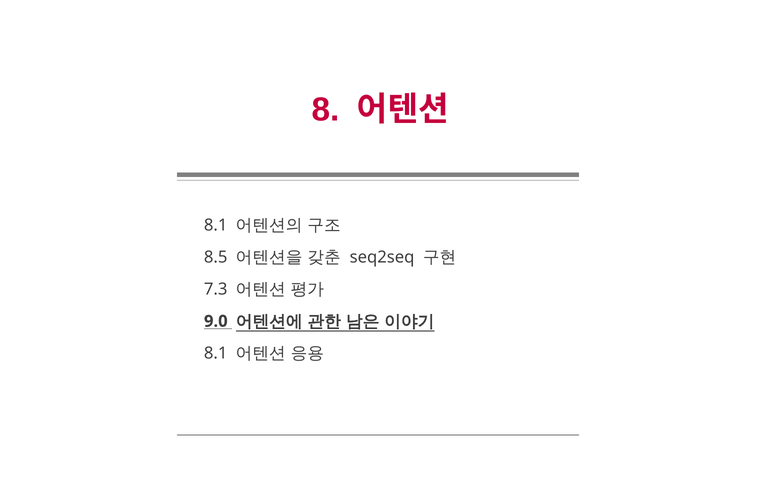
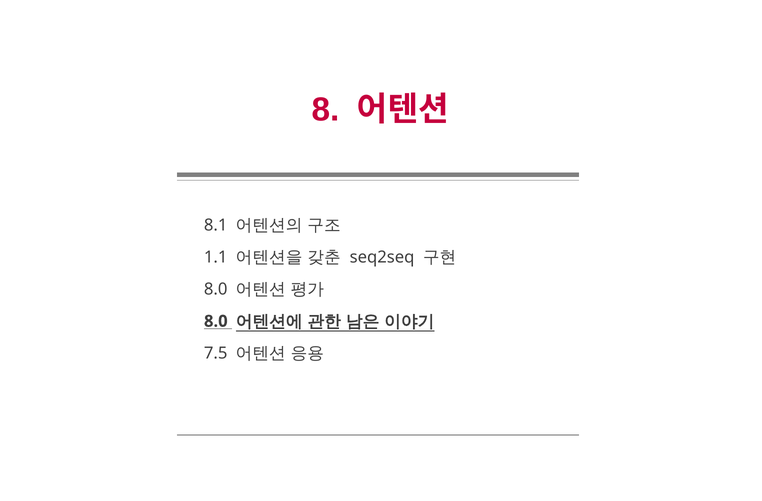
8.5: 8.5 -> 1.1 (216, 257)
7.3: 7.3 -> 8.0 (216, 289)
9.0: 9.0 -> 8.0 (216, 321)
8.1: 8.1 -> 7.5 (216, 353)
